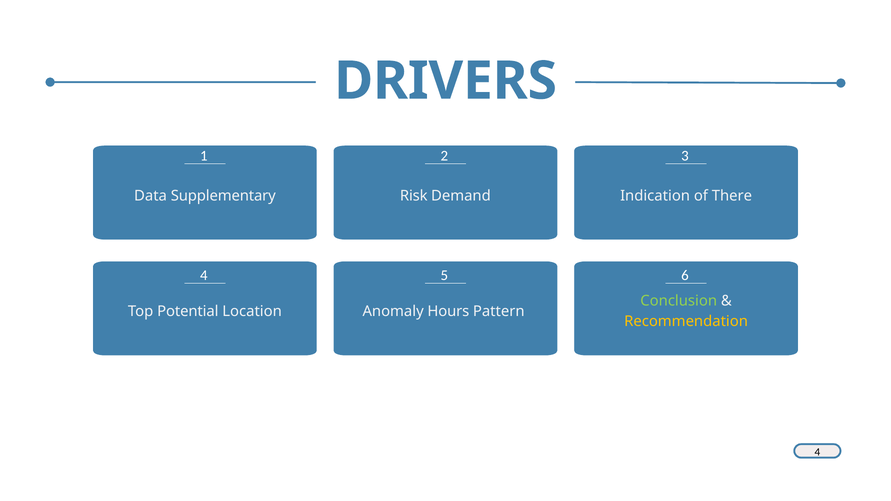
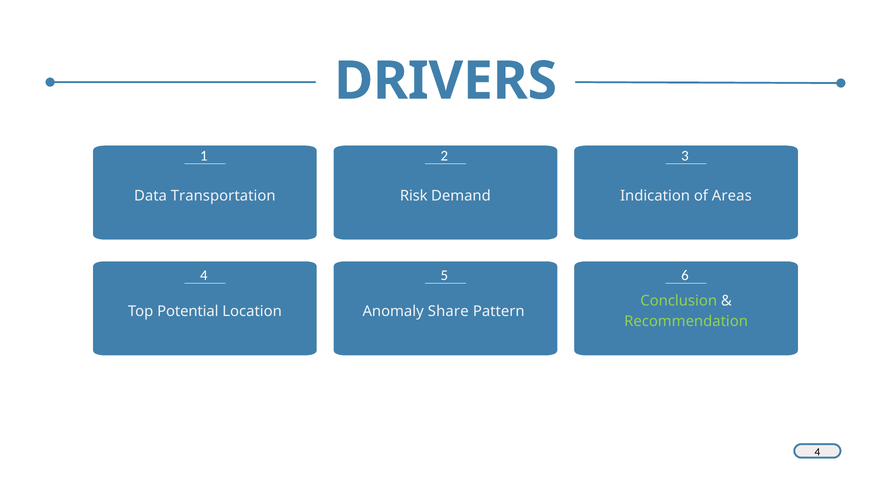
Supplementary: Supplementary -> Transportation (223, 196)
There: There -> Areas (732, 196)
Hours: Hours -> Share (448, 312)
Recommendation colour: yellow -> light green (686, 322)
